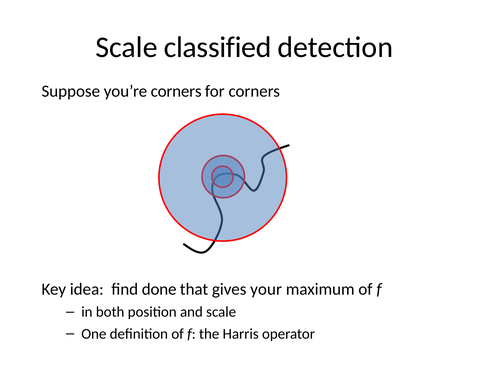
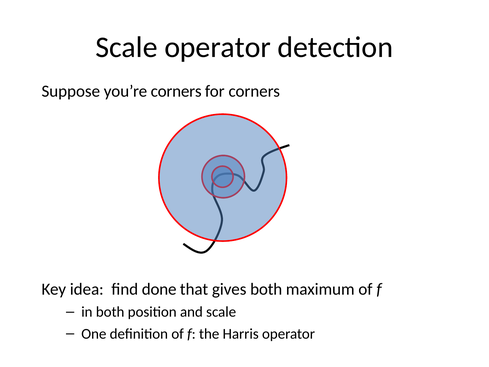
Scale classified: classified -> operator (218, 47)
gives your: your -> both (266, 289)
